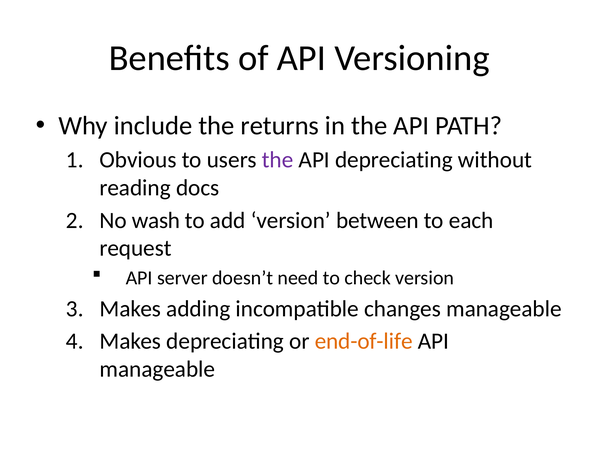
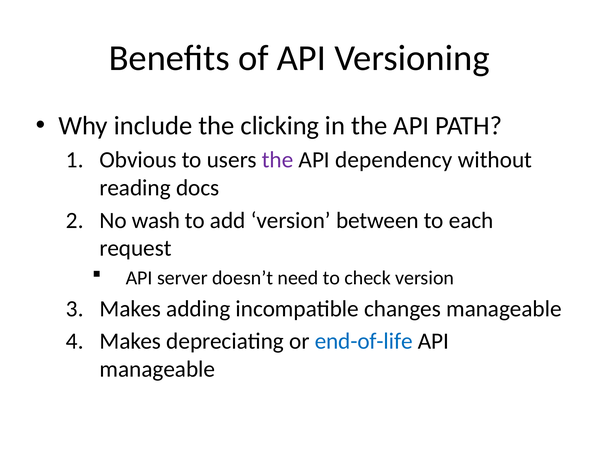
returns: returns -> clicking (280, 126)
API depreciating: depreciating -> dependency (394, 160)
end-of-life colour: orange -> blue (364, 341)
